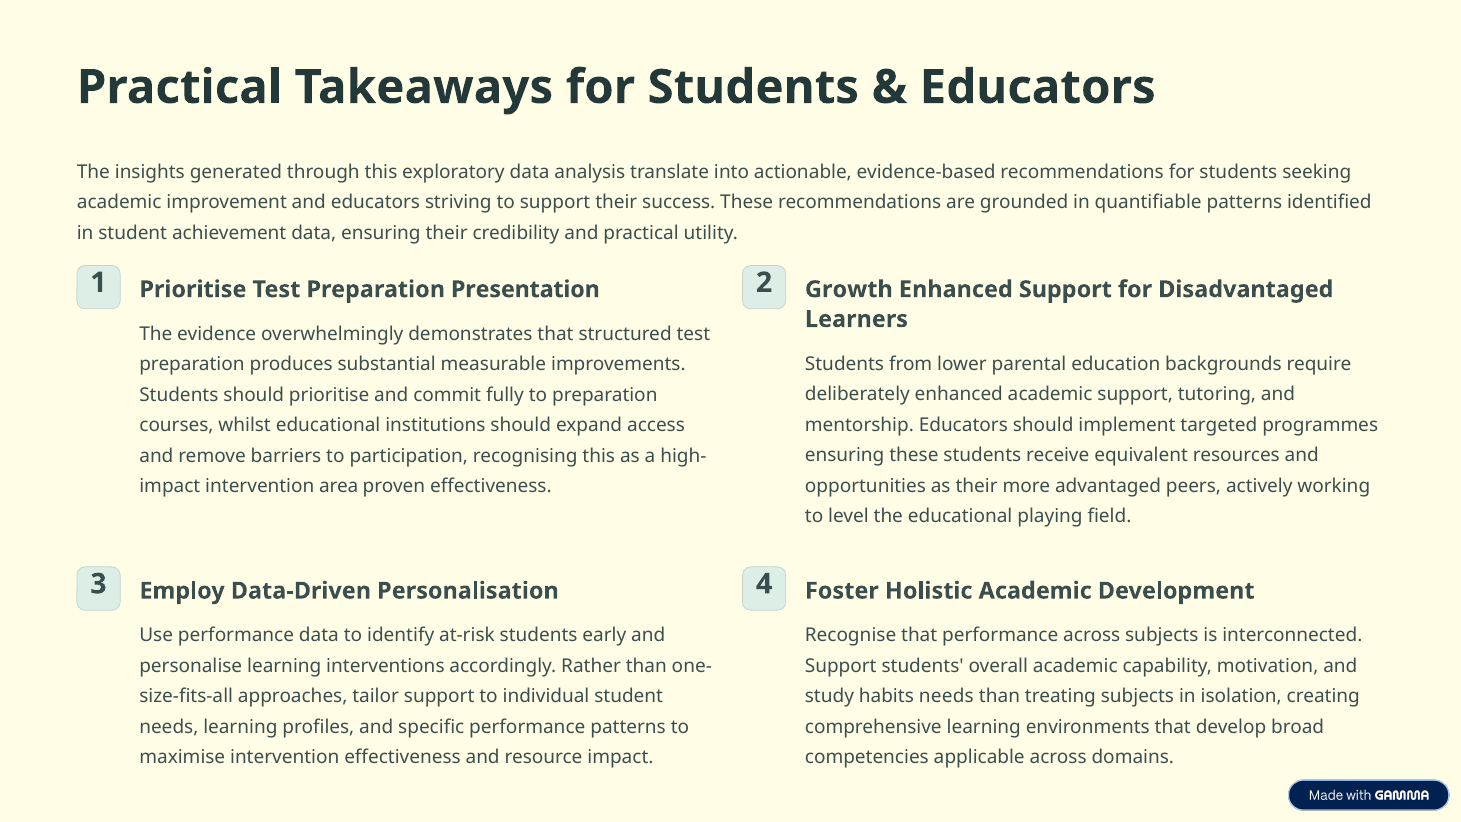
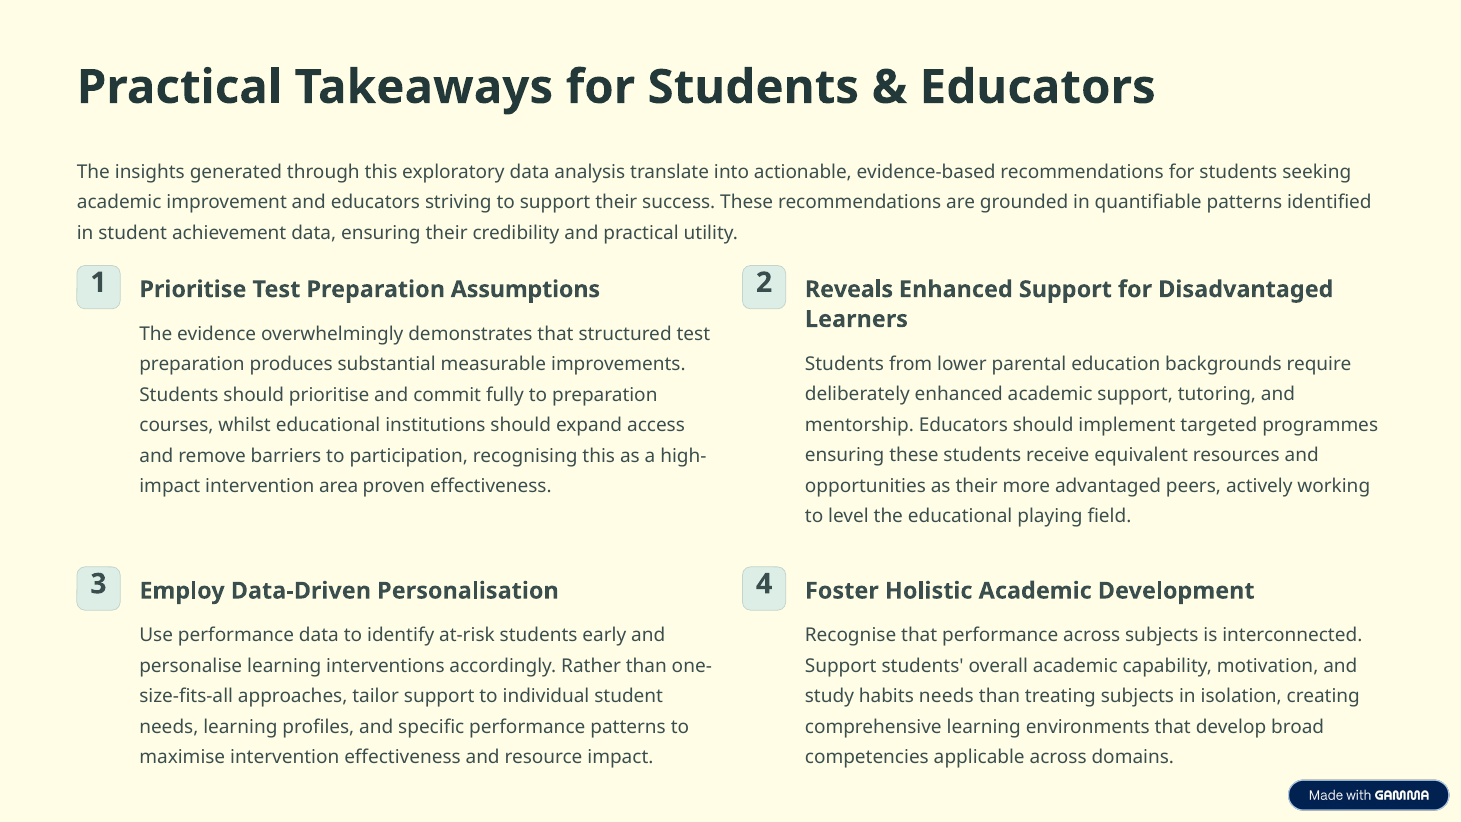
Presentation: Presentation -> Assumptions (525, 289)
Growth: Growth -> Reveals (849, 289)
